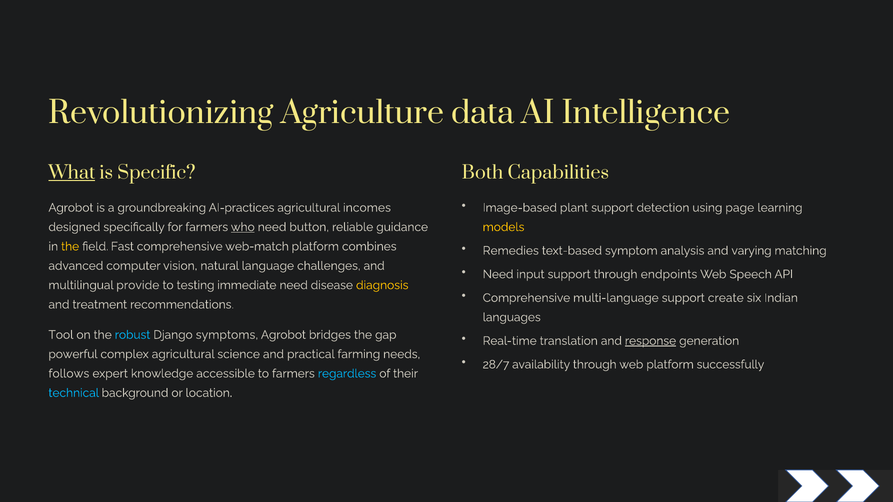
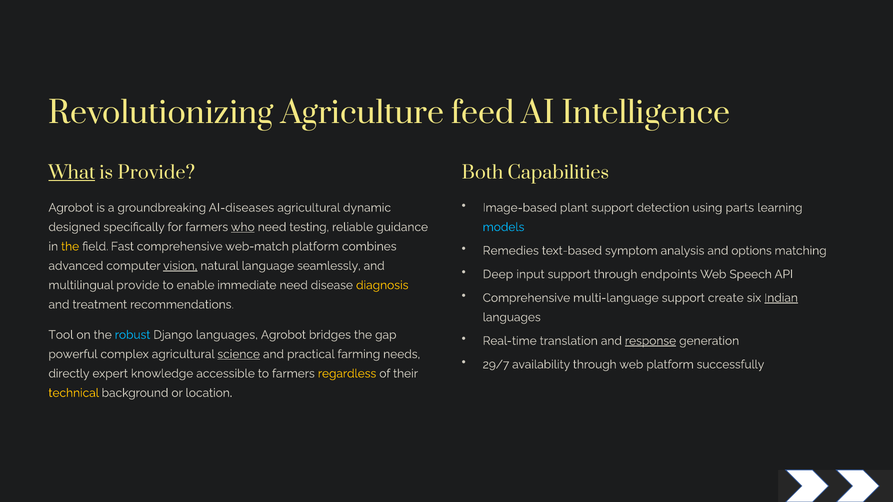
data: data -> feed (483, 113)
is Specific: Specific -> Provide (156, 173)
page: page -> parts (740, 208)
AI-practices: AI-practices -> AI-diseases (241, 208)
incomes: incomes -> dynamic (367, 208)
button: button -> testing (309, 227)
models colour: yellow -> light blue (504, 227)
varying: varying -> options (752, 251)
vision underline: none -> present (180, 266)
challenges: challenges -> seamlessly (329, 266)
Need: Need -> Deep (498, 274)
testing: testing -> enable (196, 285)
Indian underline: none -> present (781, 298)
Django symptoms: symptoms -> languages (227, 335)
science underline: none -> present (239, 354)
28/7: 28/7 -> 29/7 (496, 365)
follows: follows -> directly (69, 374)
regardless colour: light blue -> yellow (347, 374)
technical colour: light blue -> yellow (74, 393)
